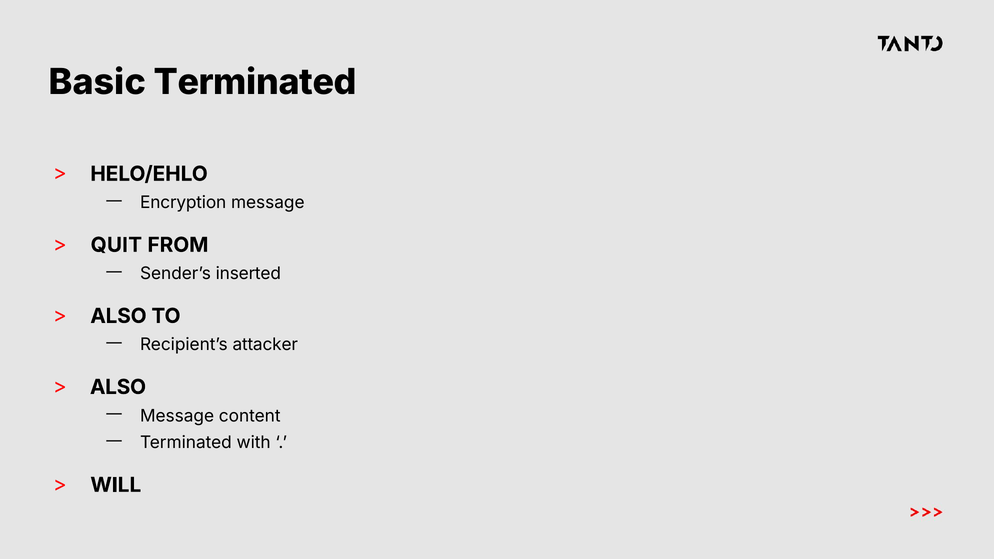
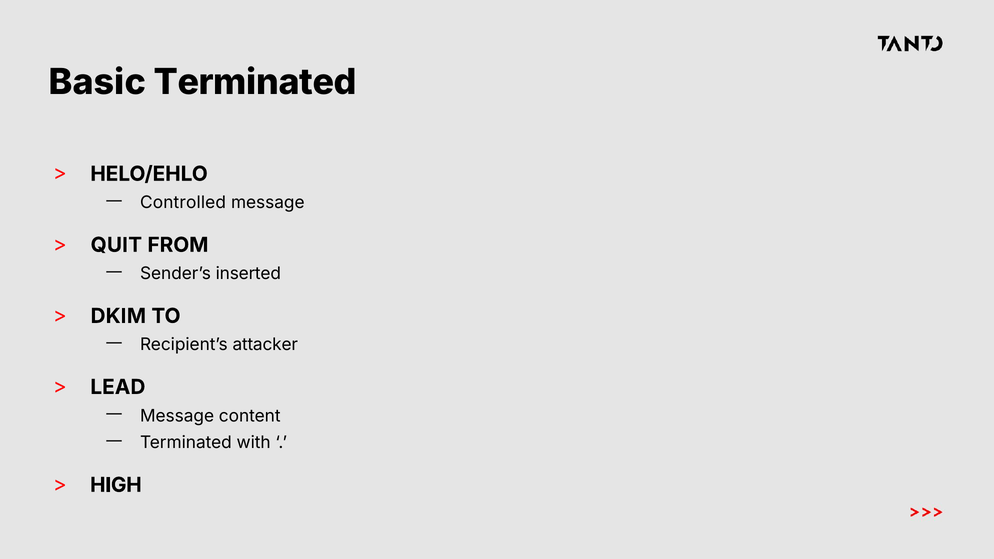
Encryption: Encryption -> Controlled (183, 203)
ALSO: ALSO -> DKIM (118, 316)
ALSO: ALSO -> LEAD (118, 387)
WILL: WILL -> HIGH (116, 485)
